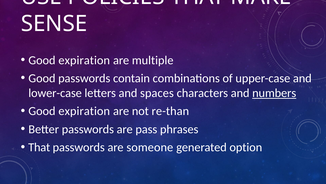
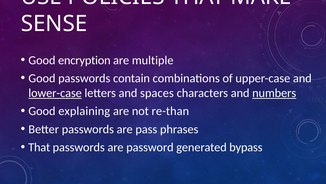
expiration: expiration -> encryption (84, 60)
lower-case underline: none -> present (55, 93)
expiration: expiration -> explaining (84, 111)
someone: someone -> password (150, 147)
option: option -> bypass (246, 147)
